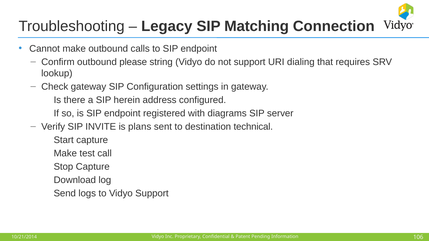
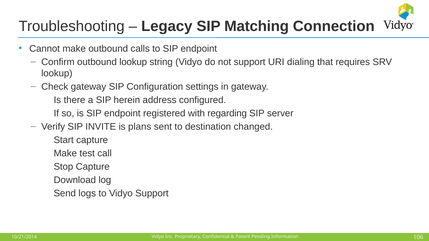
outbound please: please -> lookup (133, 62)
diagrams: diagrams -> regarding (227, 114)
technical: technical -> changed (253, 127)
